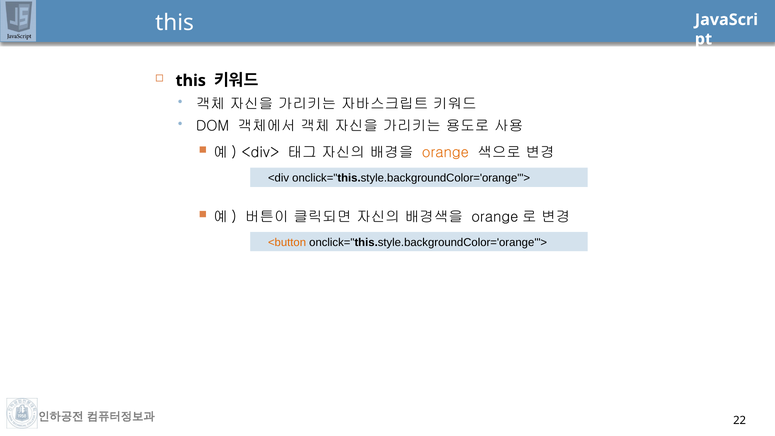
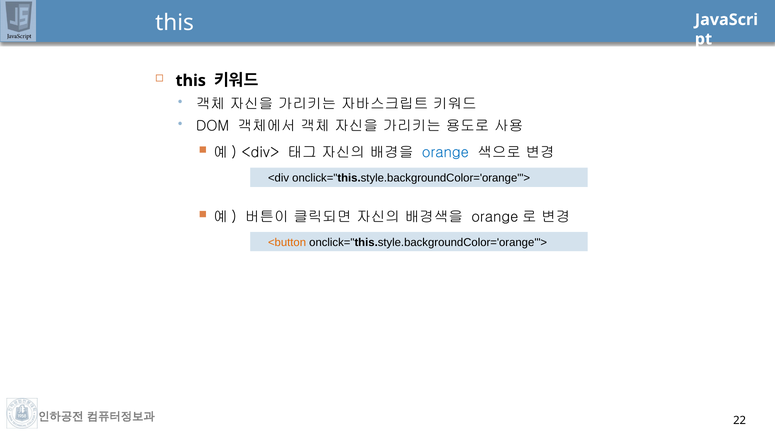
orange colour: orange -> blue (445, 152)
